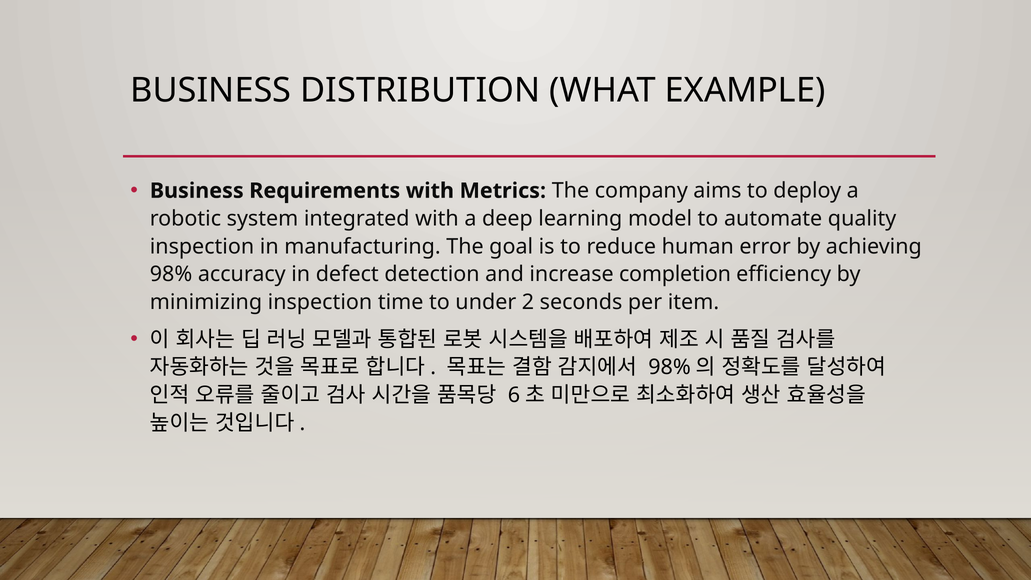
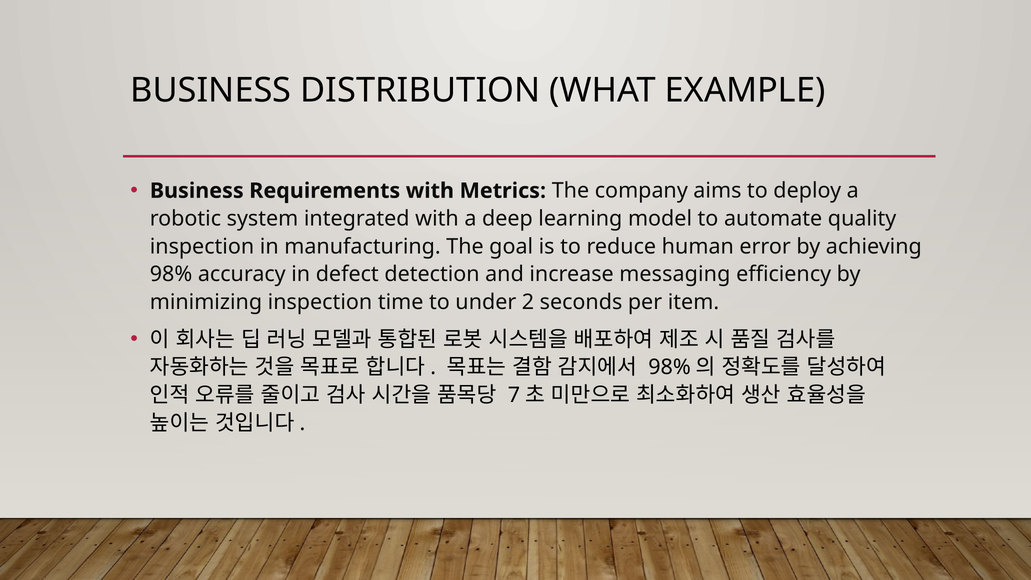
completion: completion -> messaging (675, 274)
6: 6 -> 7 (514, 395)
